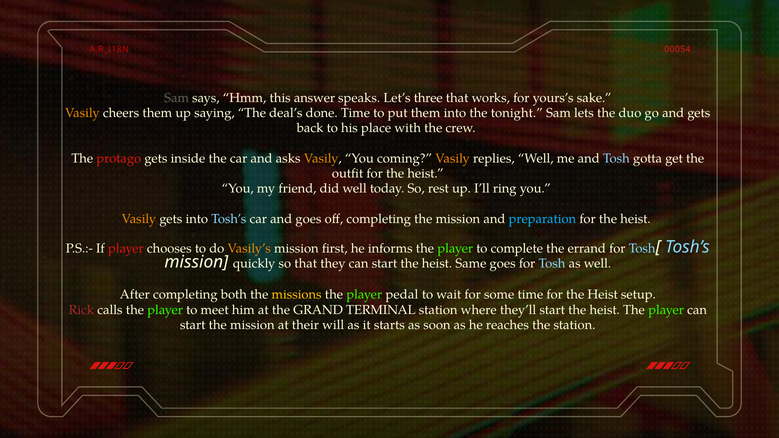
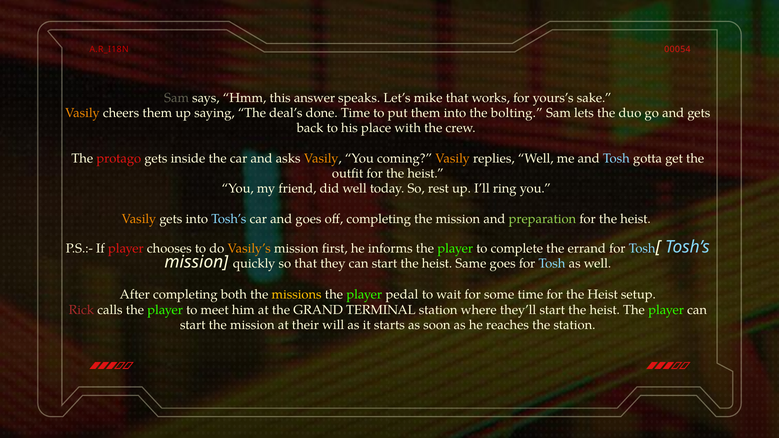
three: three -> mike (428, 98)
tonight: tonight -> bolting (517, 113)
preparation colour: light blue -> light green (542, 219)
